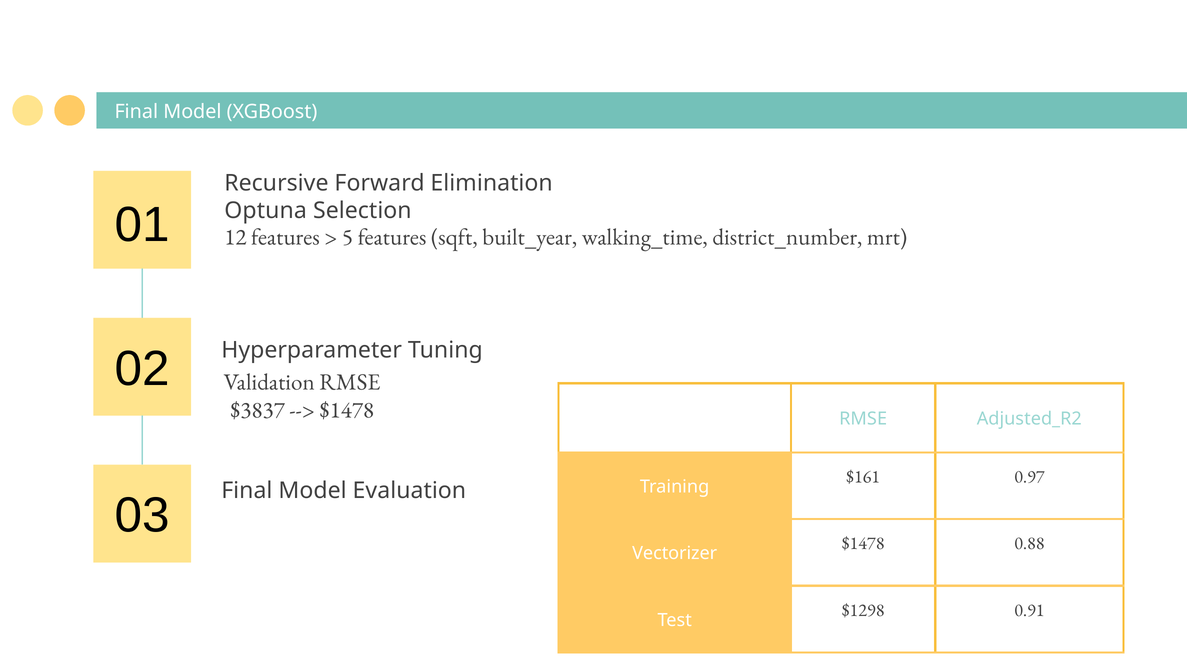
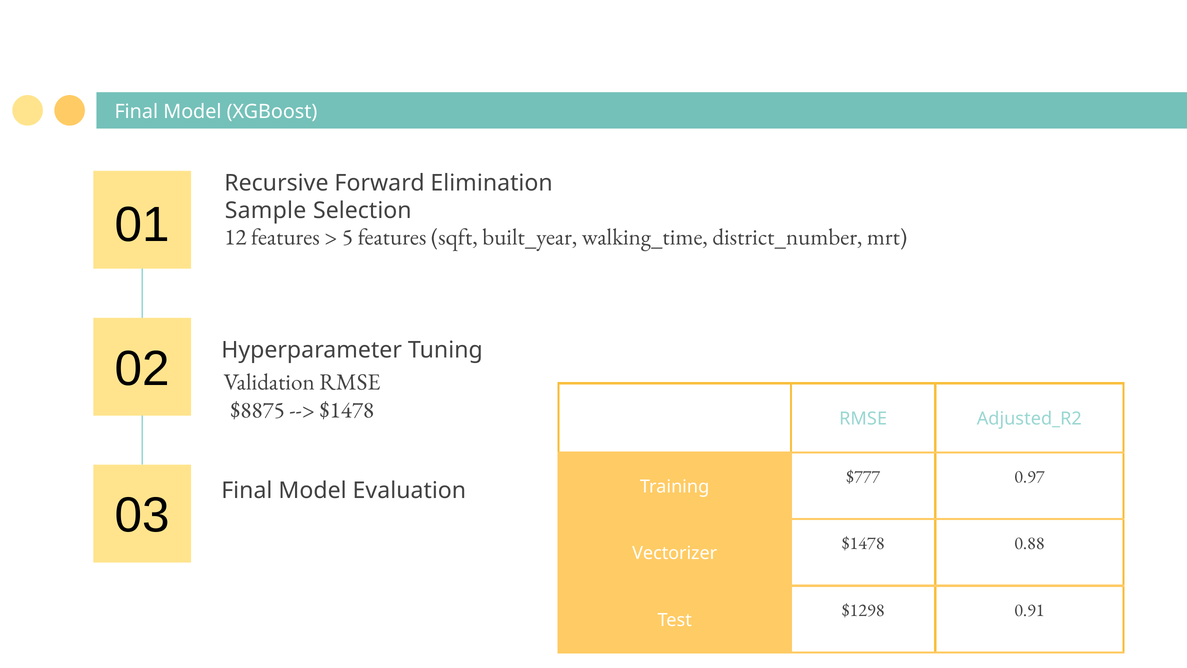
Optuna: Optuna -> Sample (266, 211)
$3837: $3837 -> $8875 (257, 410)
$161: $161 -> $777 (863, 477)
